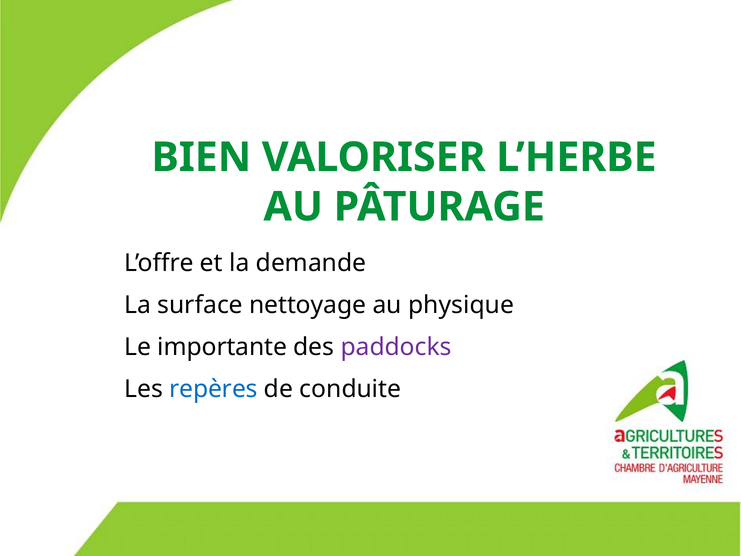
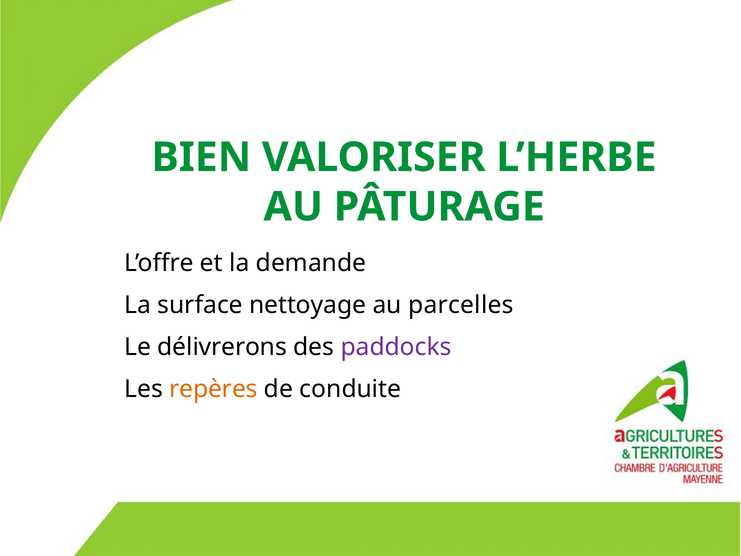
physique: physique -> parcelles (461, 305)
importante: importante -> délivrerons (222, 347)
repères colour: blue -> orange (213, 389)
